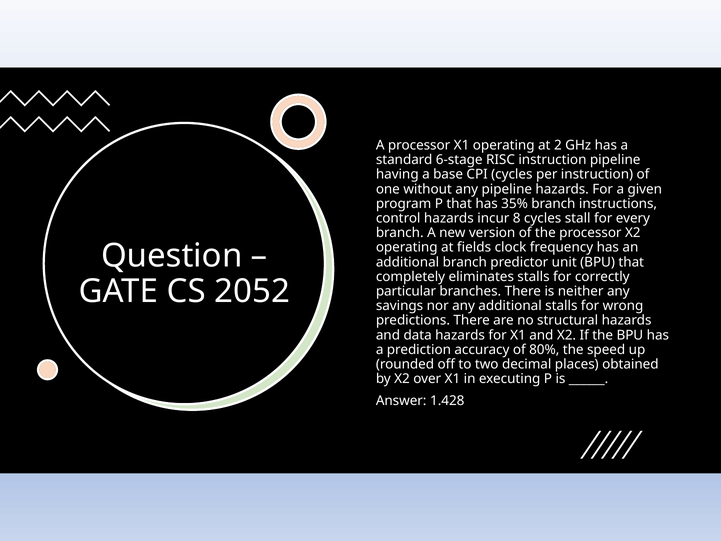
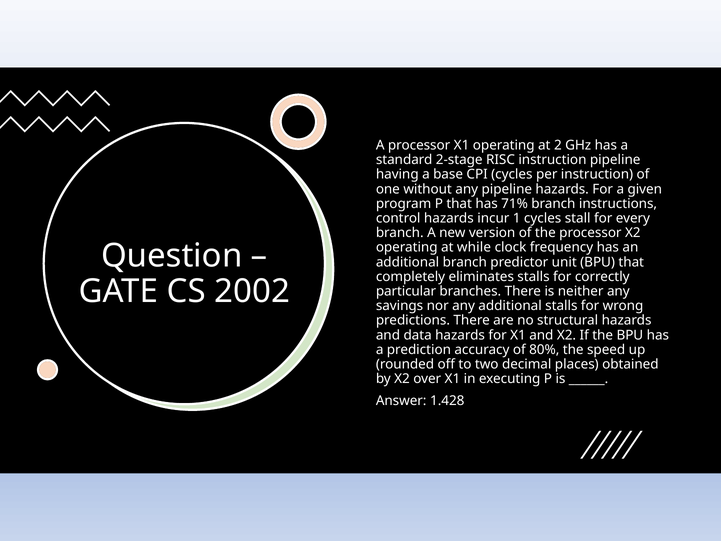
6-stage: 6-stage -> 2-stage (459, 160)
35%: 35% -> 71% (515, 204)
8: 8 -> 1 (517, 218)
fields: fields -> while (474, 247)
2052: 2052 -> 2002 (252, 291)
